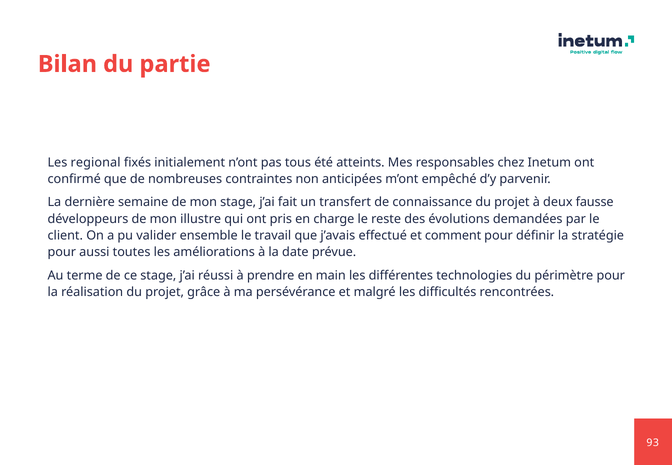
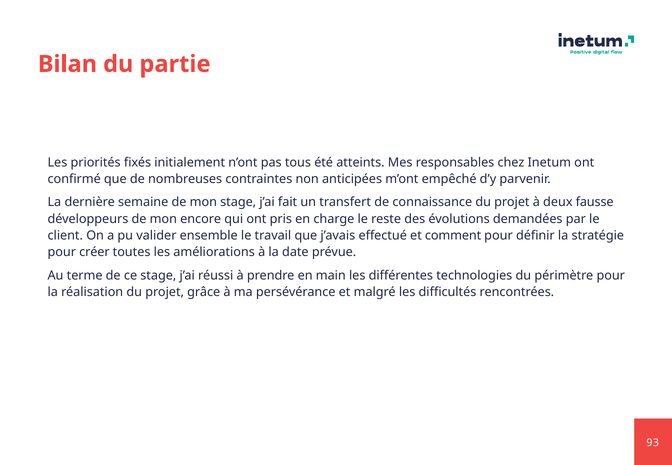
regional: regional -> priorités (96, 163)
illustre: illustre -> encore (201, 219)
aussi: aussi -> créer (94, 252)
